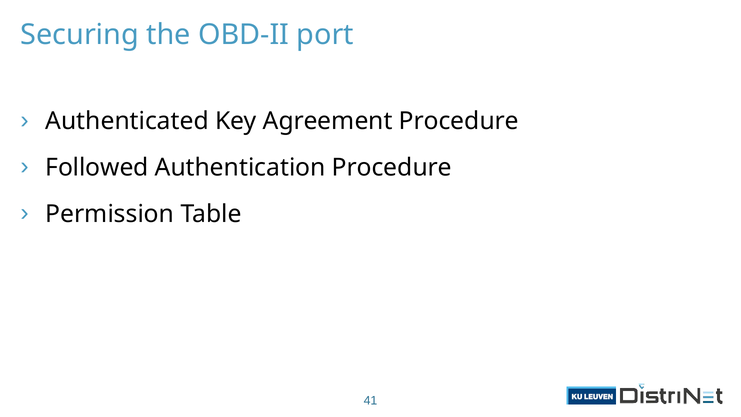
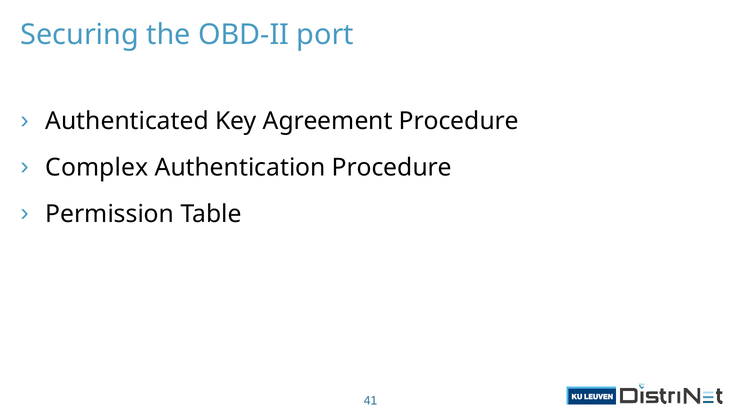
Followed: Followed -> Complex (97, 168)
